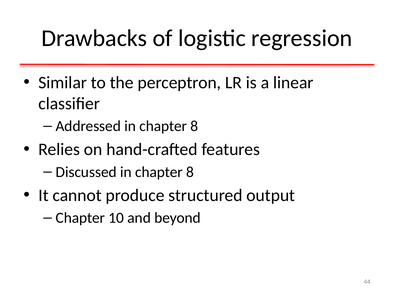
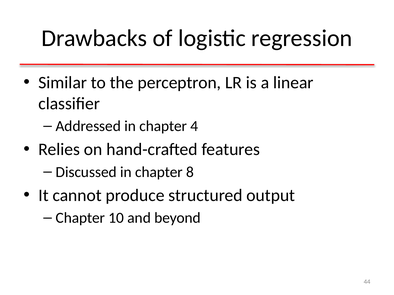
Addressed in chapter 8: 8 -> 4 (194, 126)
